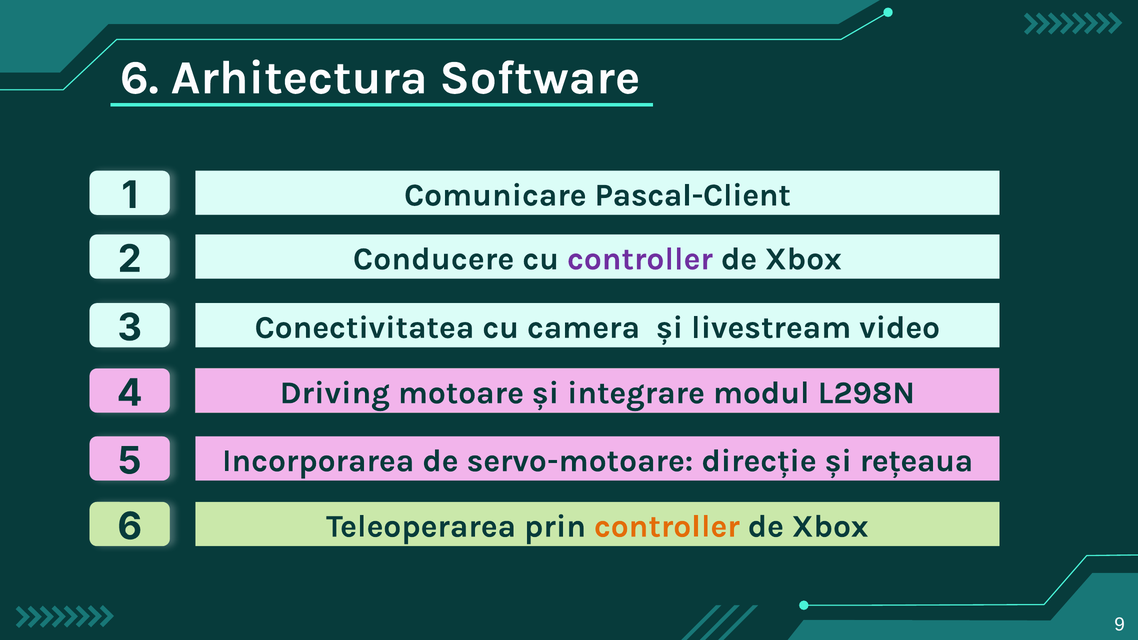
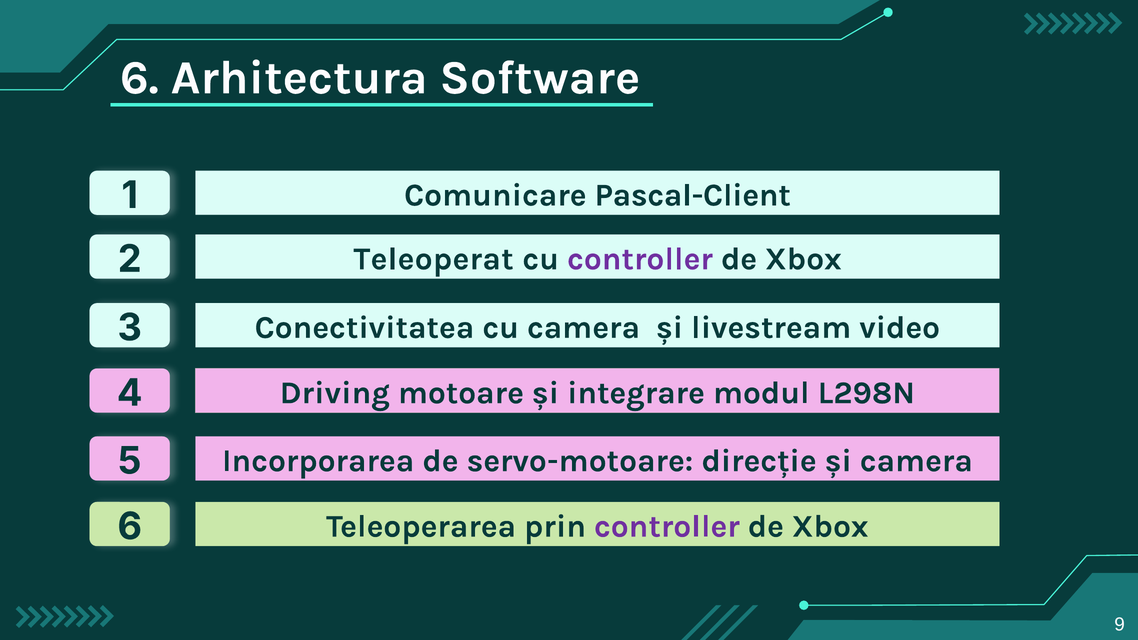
Conducere: Conducere -> Teleoperat (434, 259)
și rețeaua: rețeaua -> camera (916, 461)
controller colour: orange -> purple (667, 526)
